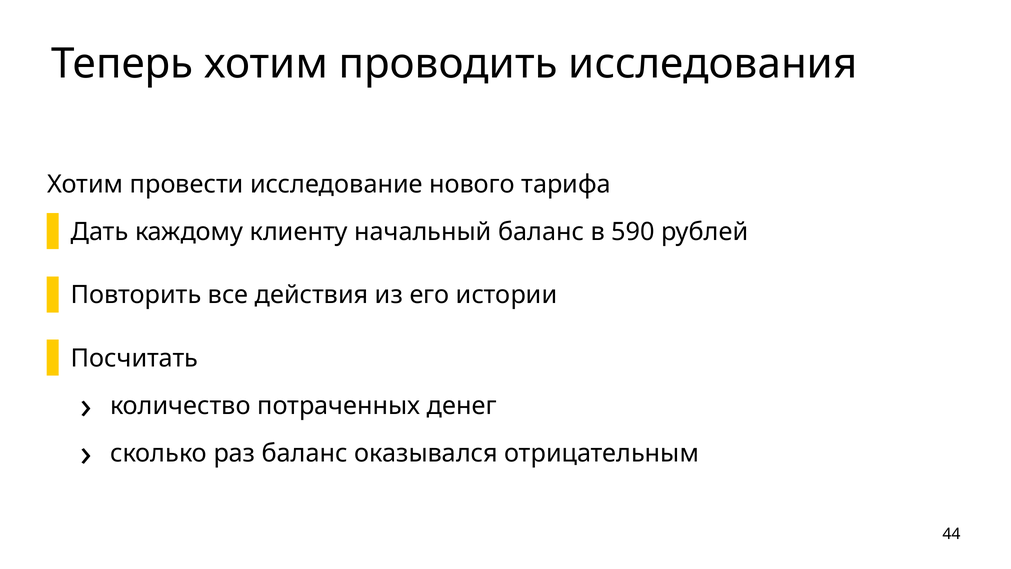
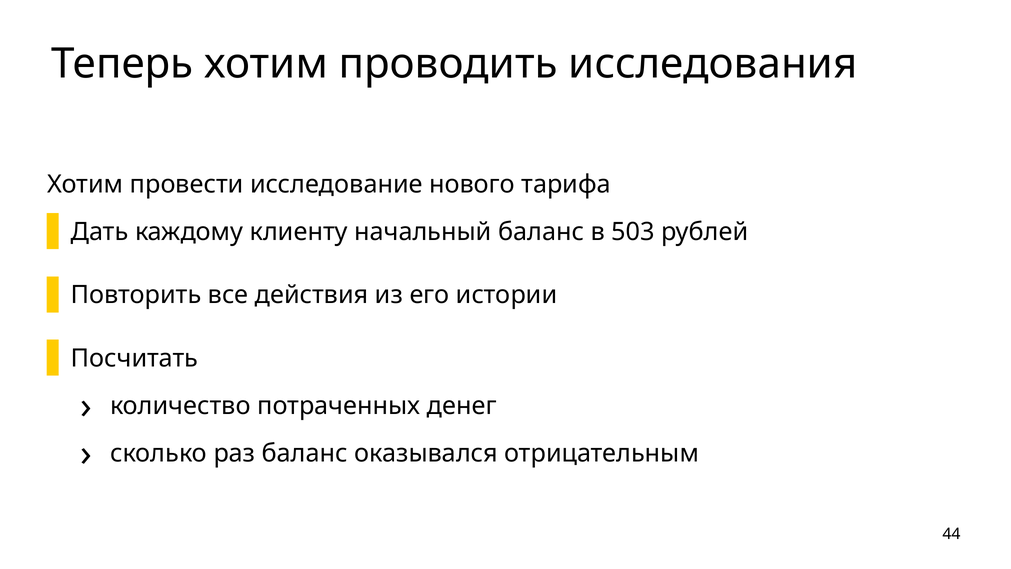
590: 590 -> 503 (633, 232)
